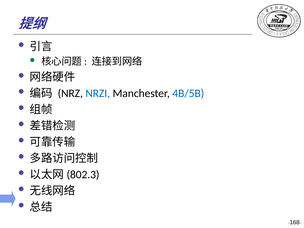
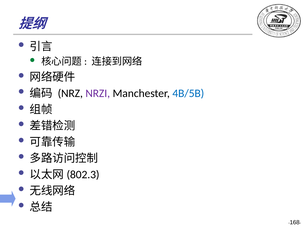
NRZI colour: blue -> purple (98, 93)
